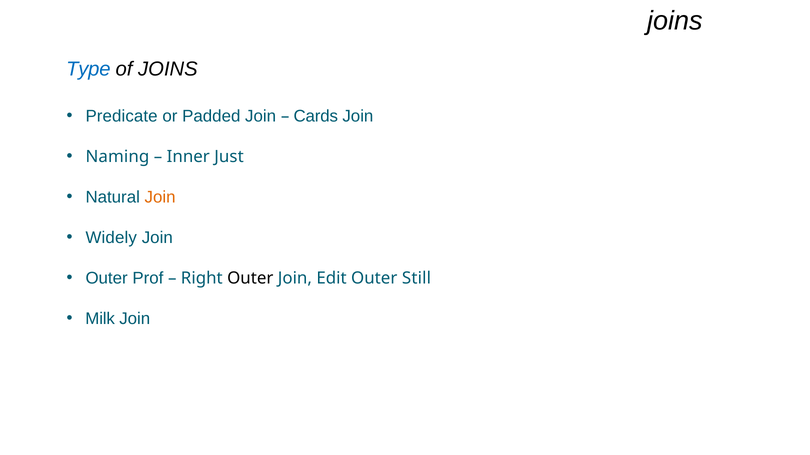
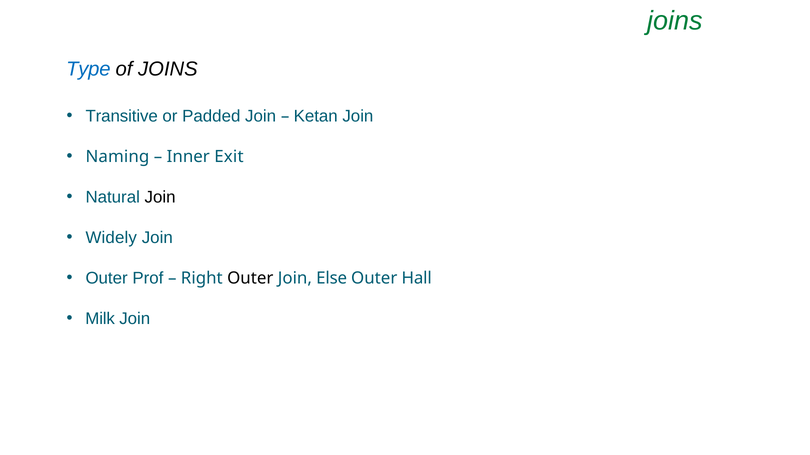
joins colour: black -> green (675, 21)
Predicate: Predicate -> Transitive (122, 116)
Cards: Cards -> Ketan (316, 116)
Just: Just -> Exit (229, 157)
Join colour: orange -> black (160, 197)
Edit: Edit -> Else (332, 278)
Still: Still -> Hall (417, 278)
